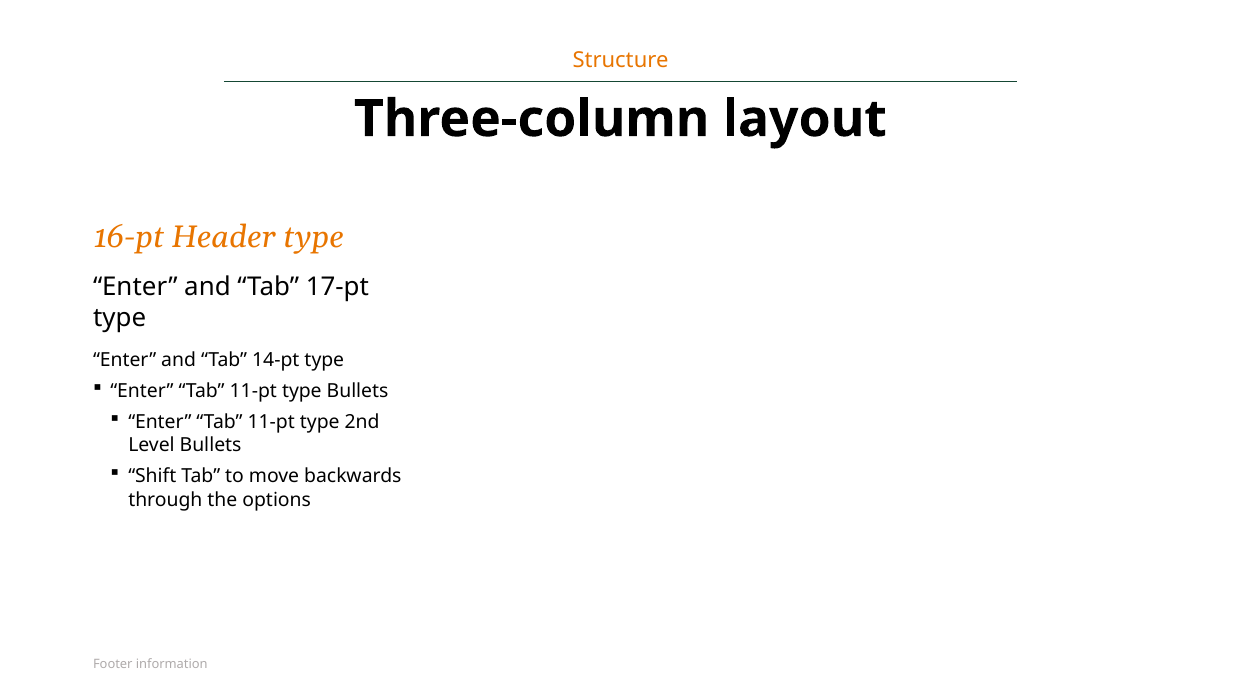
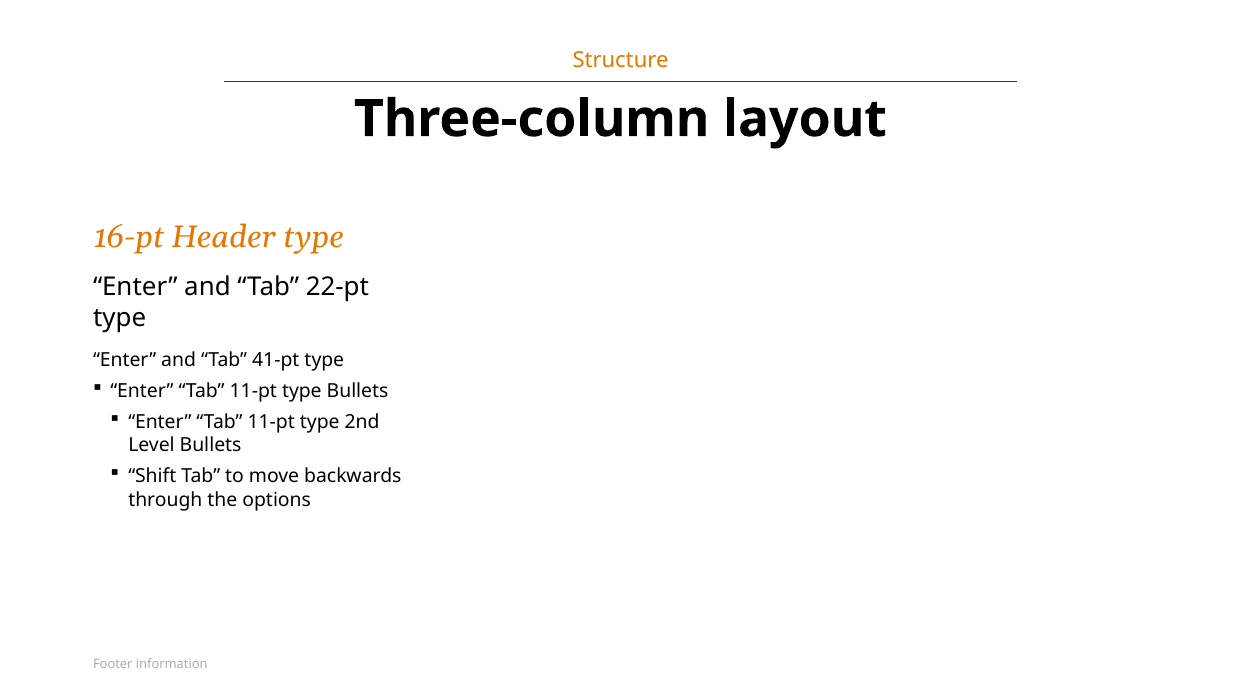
17-pt: 17-pt -> 22-pt (337, 287)
14-pt: 14-pt -> 41-pt (276, 360)
